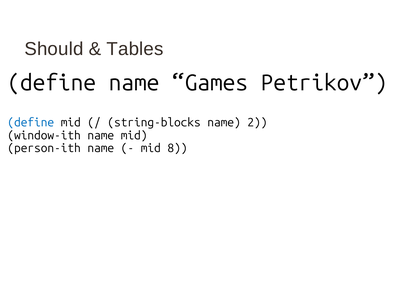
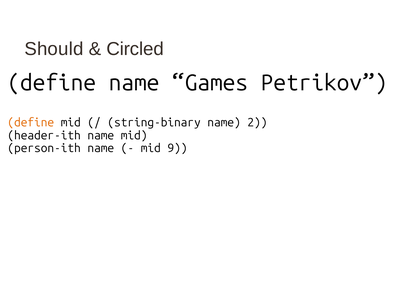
Tables: Tables -> Circled (135, 49)
define colour: blue -> orange (31, 123)
string-blocks: string-blocks -> string-binary (154, 123)
window-ith: window-ith -> header-ith (44, 135)
8: 8 -> 9 (177, 148)
